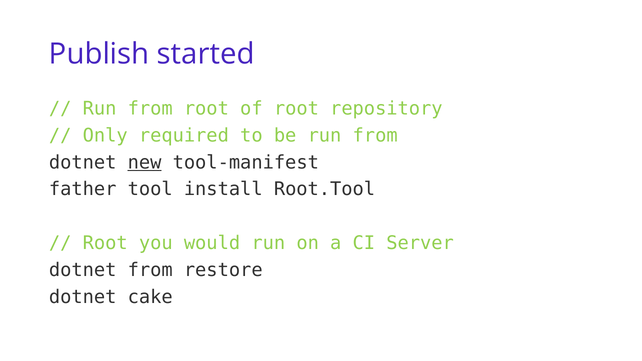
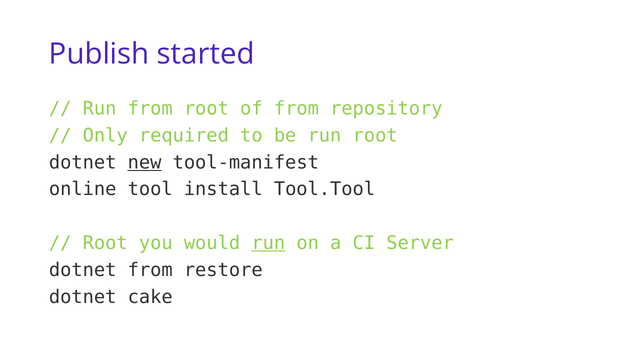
of root: root -> from (296, 109)
be run from: from -> root (375, 135)
father: father -> online (83, 189)
Root.Tool: Root.Tool -> Tool.Tool (325, 189)
run underline: none -> present (268, 243)
